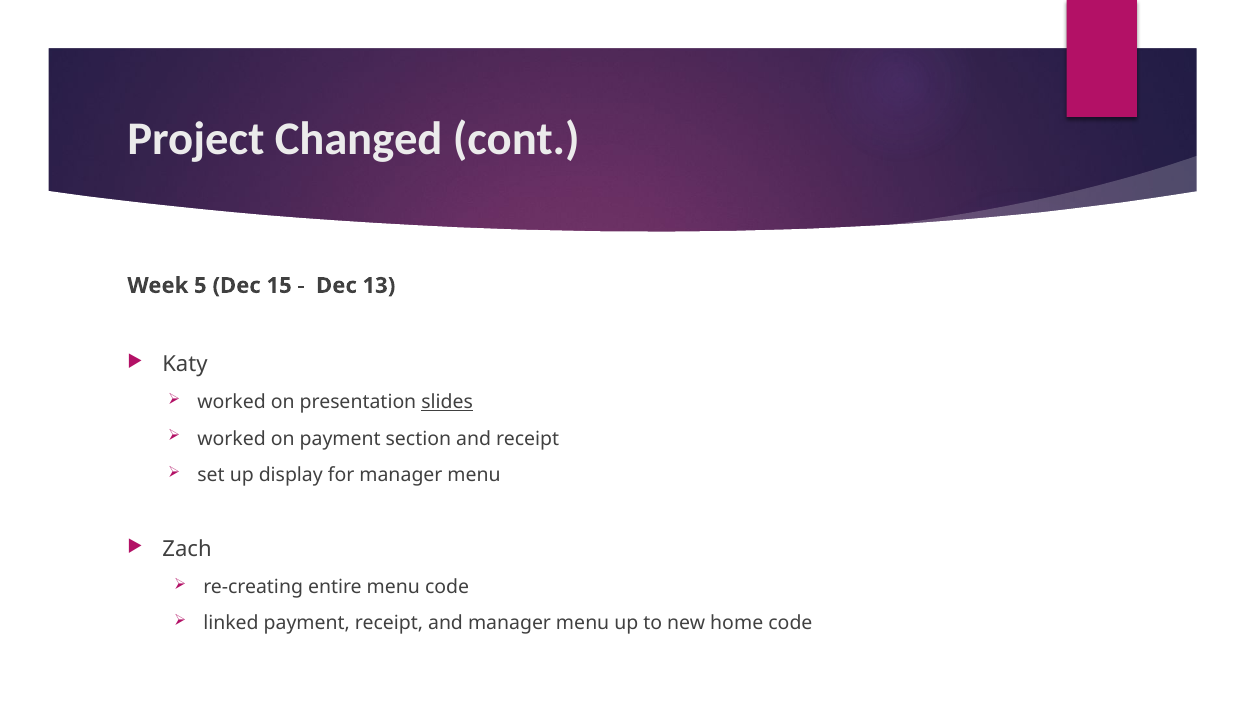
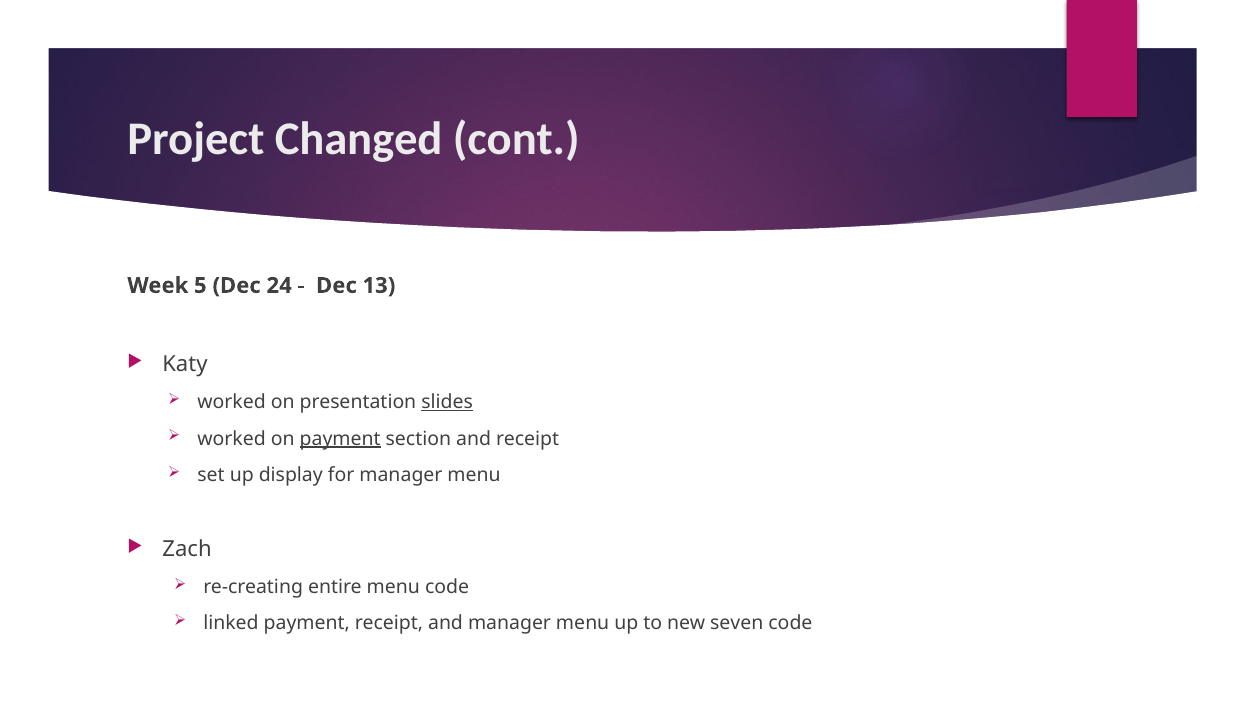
15: 15 -> 24 (279, 286)
payment underline: none -> present (340, 439)
home: home -> seven (737, 623)
